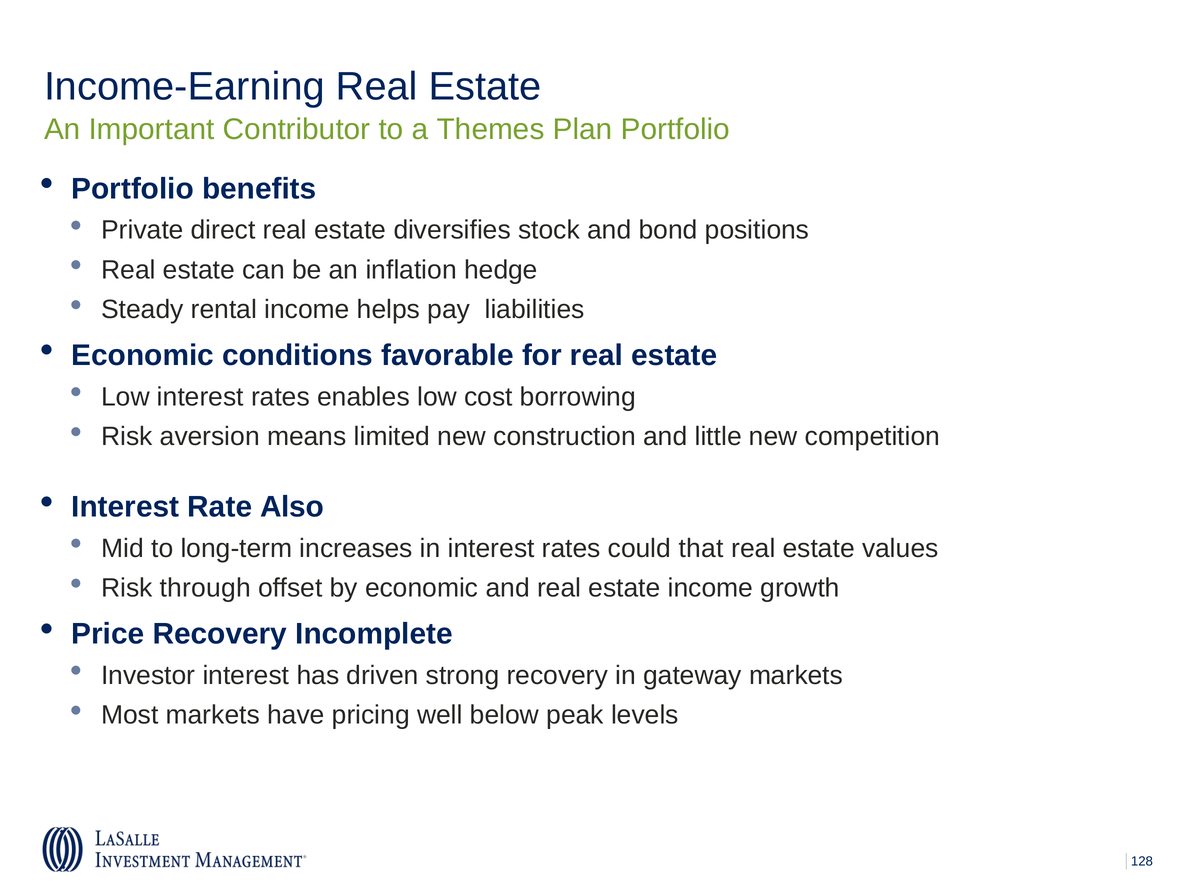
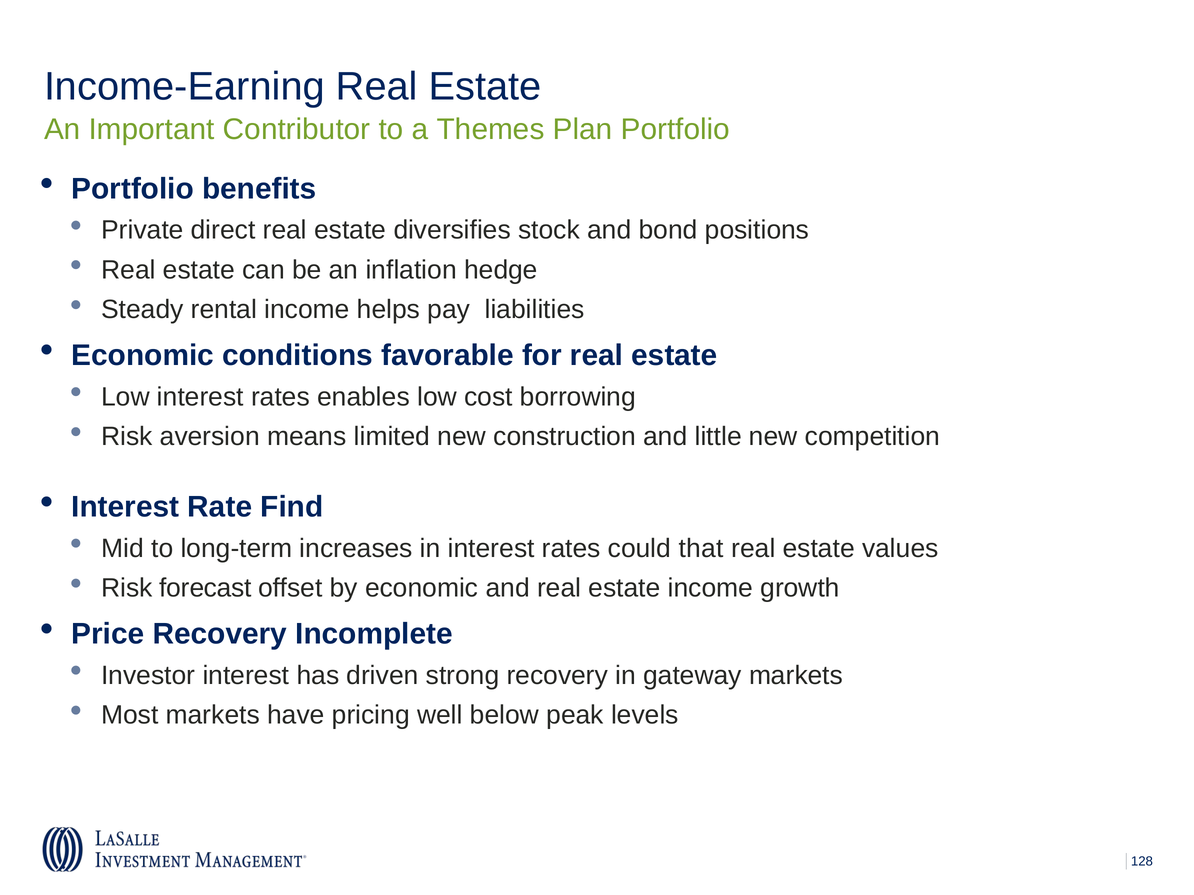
Also: Also -> Find (292, 507)
through: through -> forecast (206, 589)
